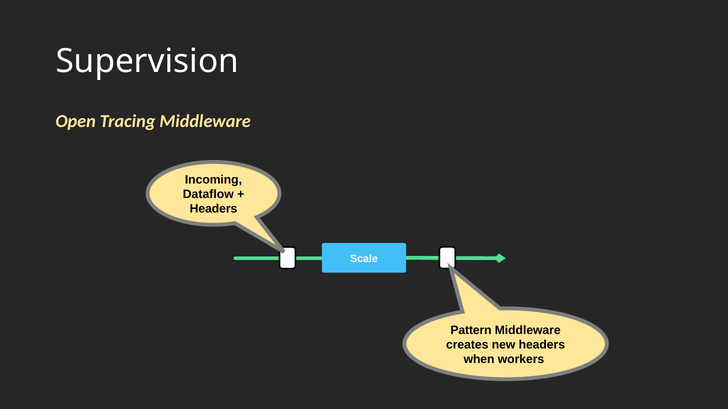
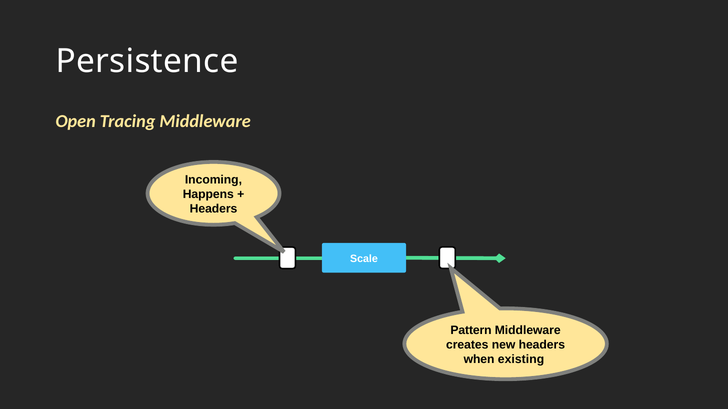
Supervision: Supervision -> Persistence (147, 61)
Dataflow: Dataflow -> Happens (208, 194)
workers: workers -> existing (521, 360)
